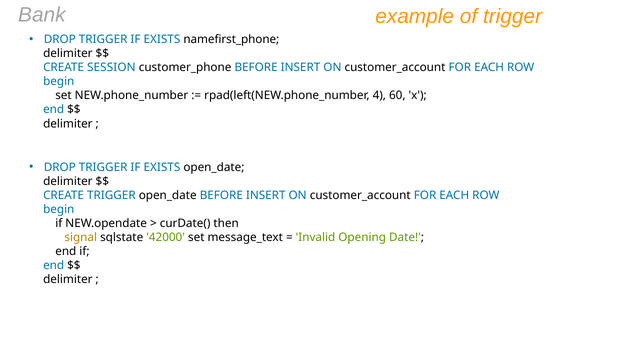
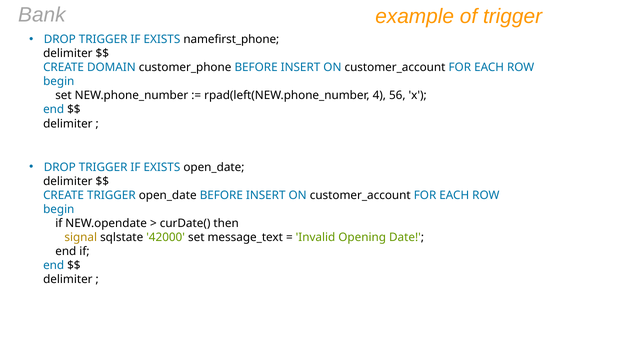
SESSION: SESSION -> DOMAIN (111, 68)
60: 60 -> 56 (397, 96)
